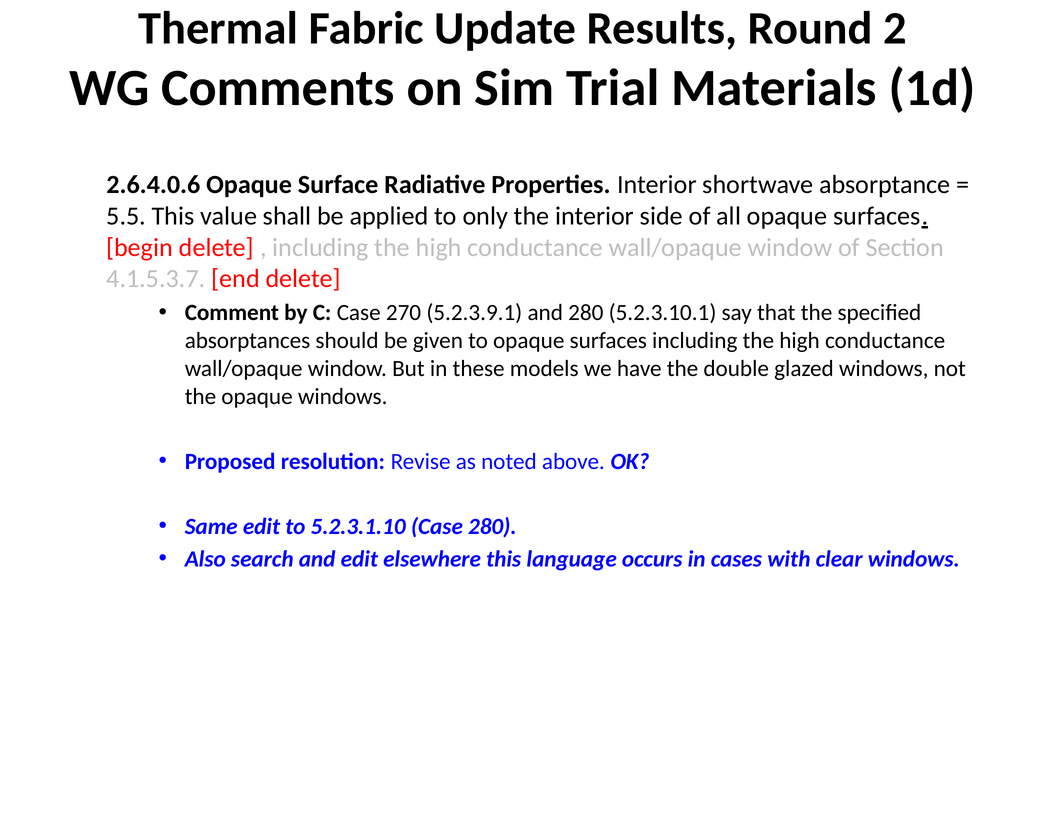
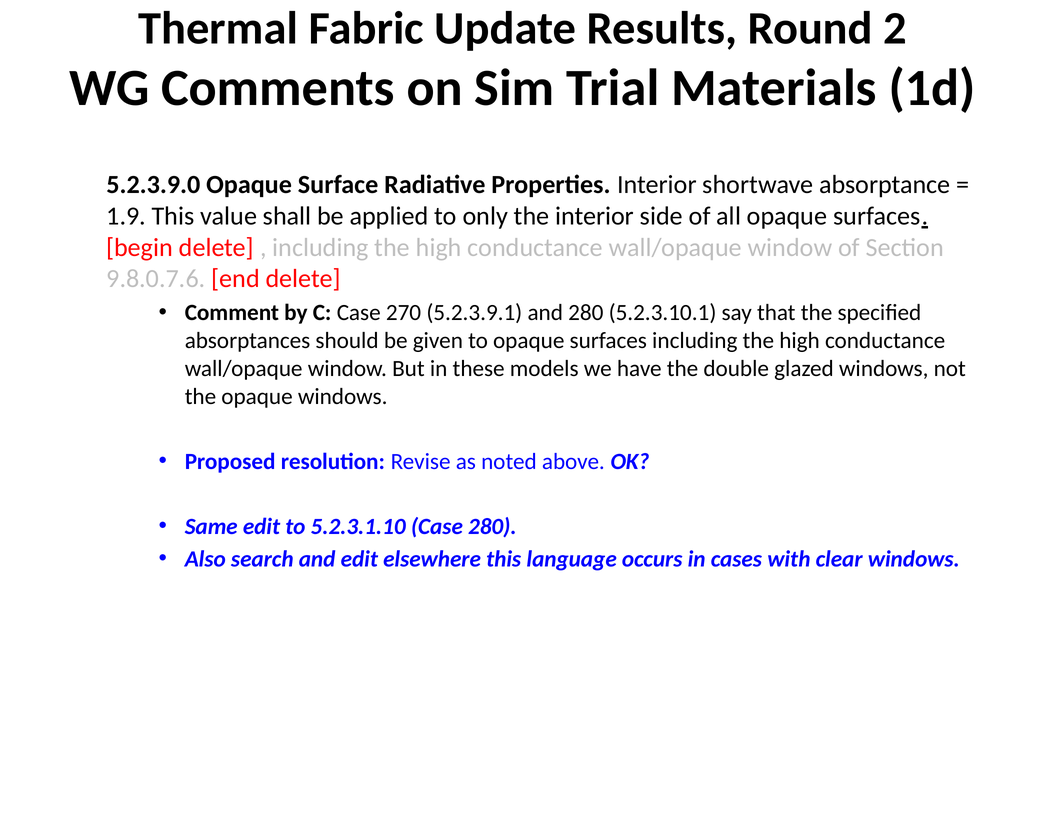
2.6.4.0.6: 2.6.4.0.6 -> 5.2.3.9.0 (153, 185)
5.5: 5.5 -> 1.9 (126, 216)
4.1.5.3.7: 4.1.5.3.7 -> 9.8.0.7.6 (156, 279)
